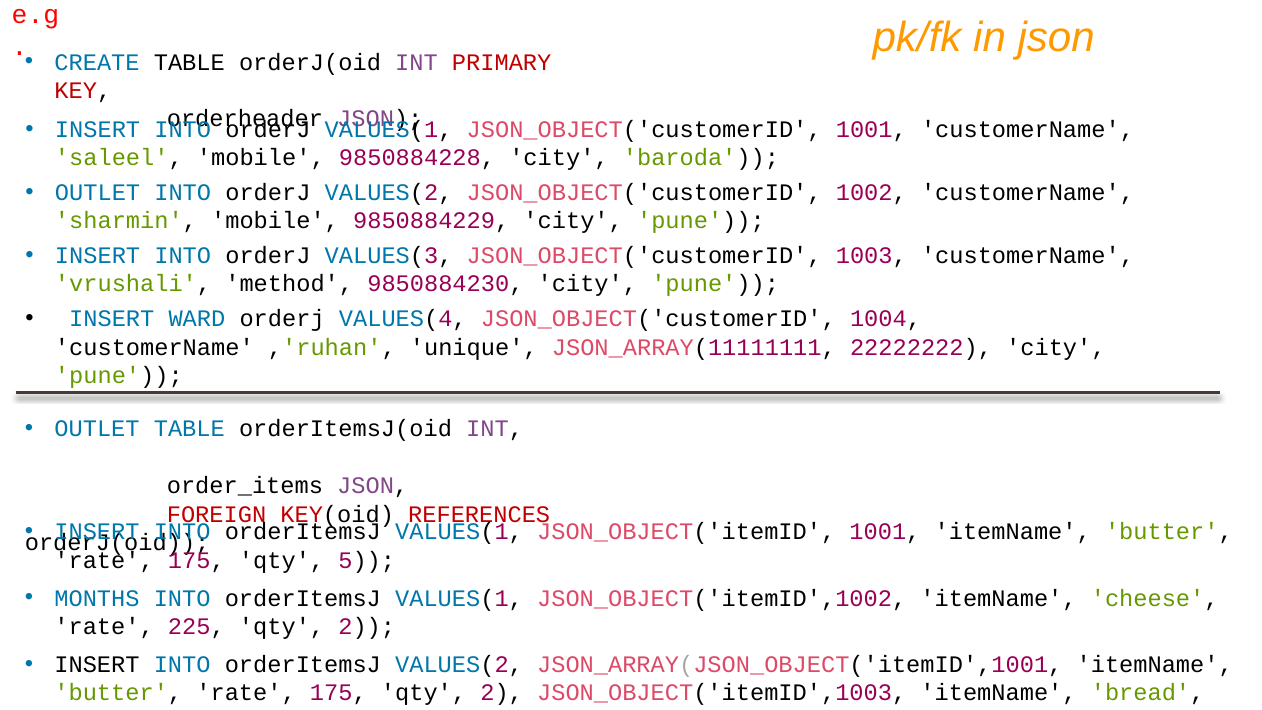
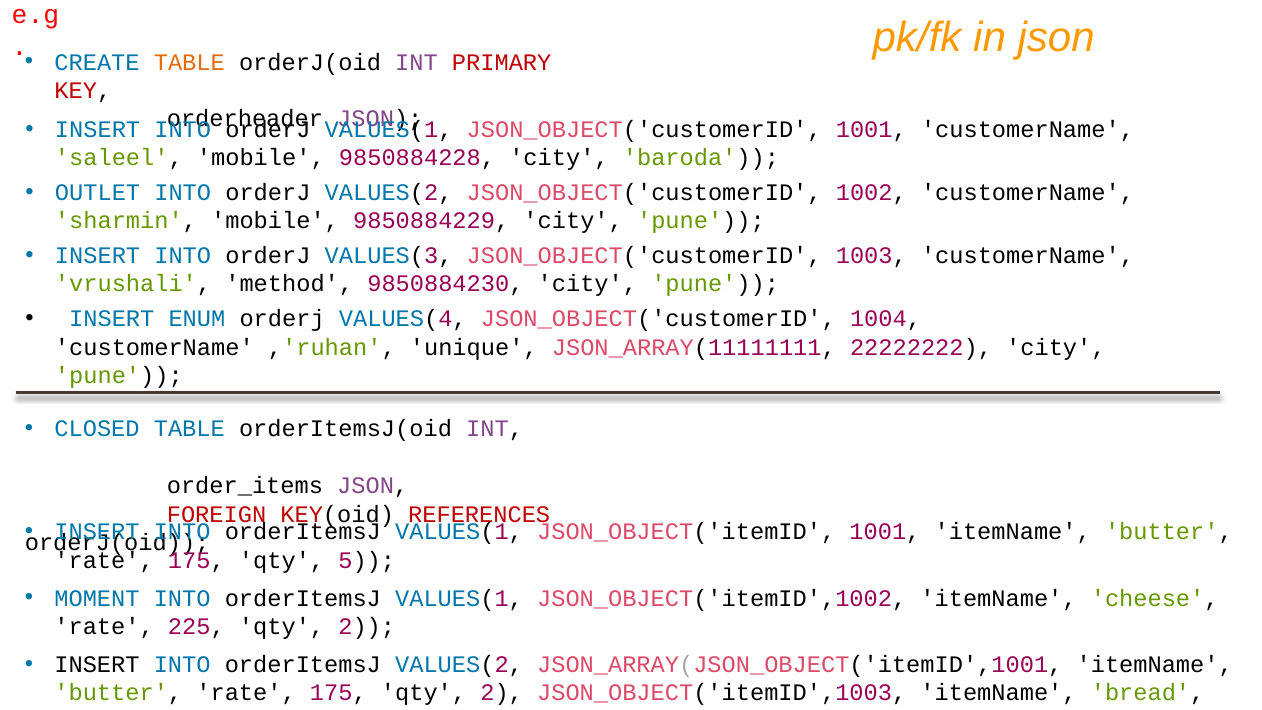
TABLE colour: black -> orange (189, 62)
WARD: WARD -> ENUM (197, 319)
OUTLET: OUTLET -> CLOSED (97, 429)
MONTHS: MONTHS -> MOMENT (97, 598)
